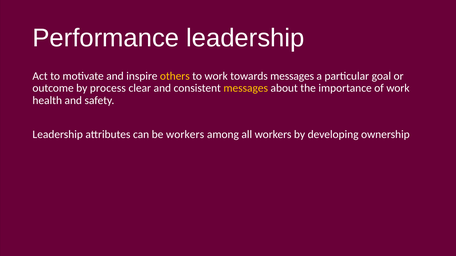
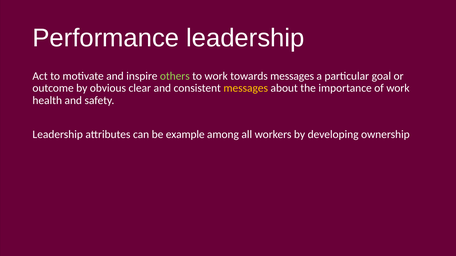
others colour: yellow -> light green (175, 76)
process: process -> obvious (108, 88)
be workers: workers -> example (185, 135)
